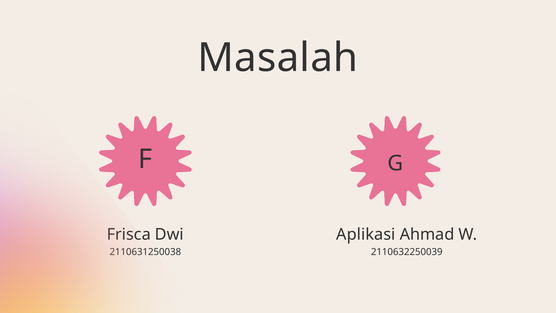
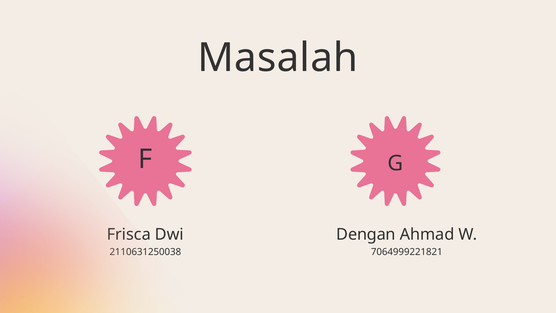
Aplikasi: Aplikasi -> Dengan (366, 234)
2110632250039: 2110632250039 -> 7064999221821 (407, 252)
